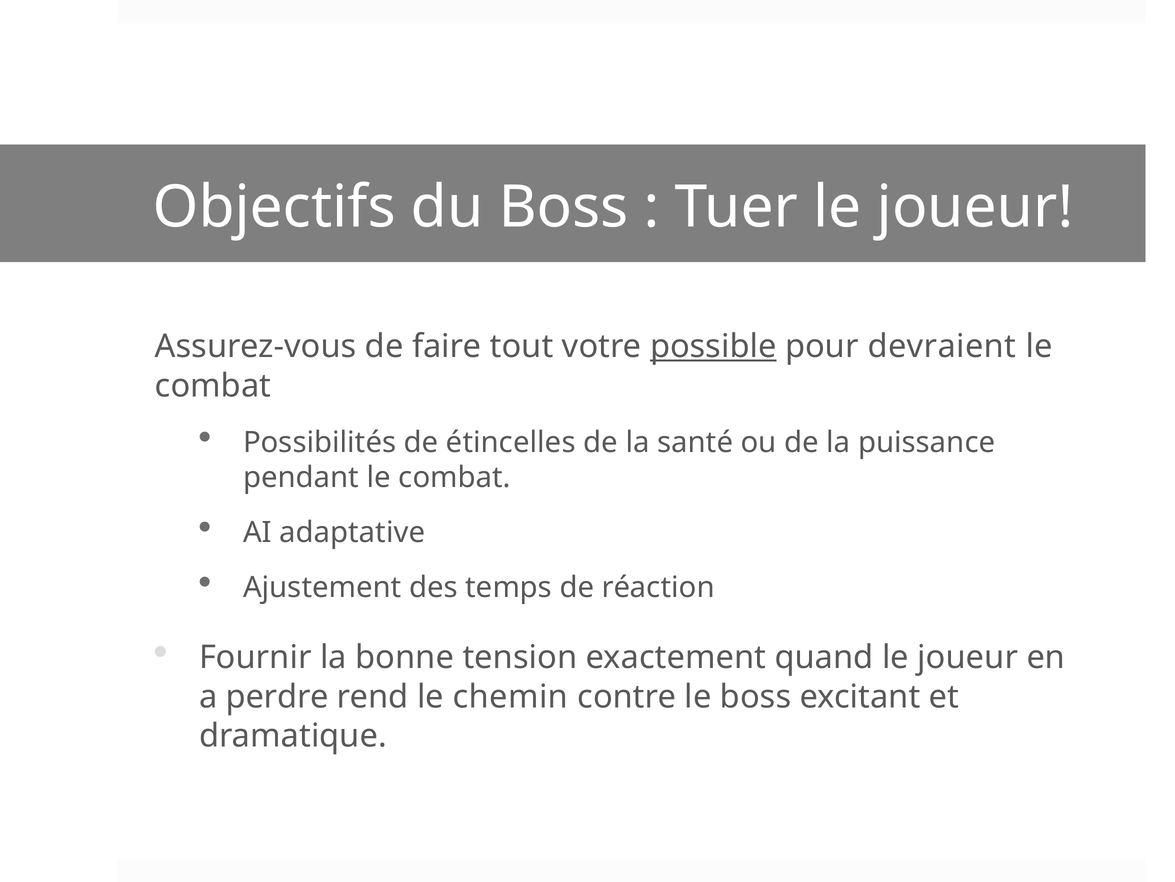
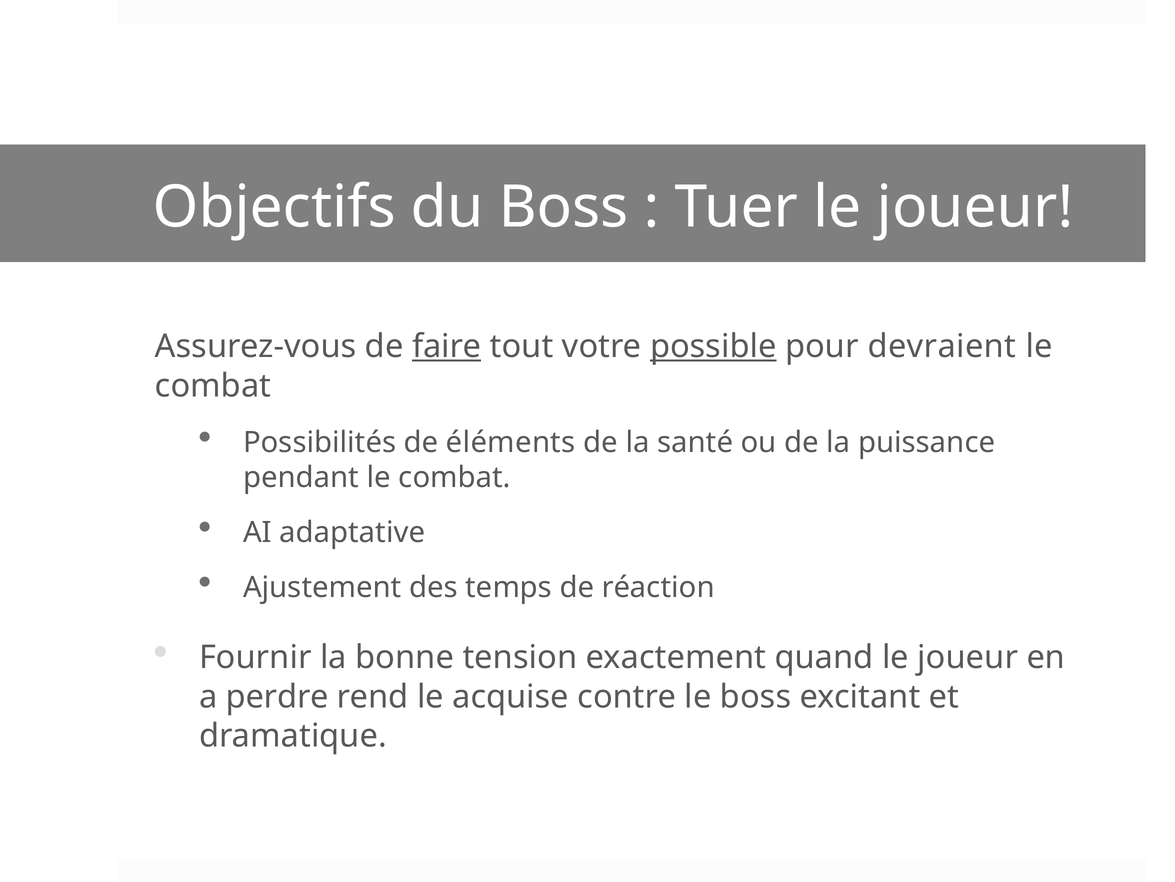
faire underline: none -> present (447, 346)
étincelles: étincelles -> éléments (511, 442)
chemin: chemin -> acquise (511, 696)
